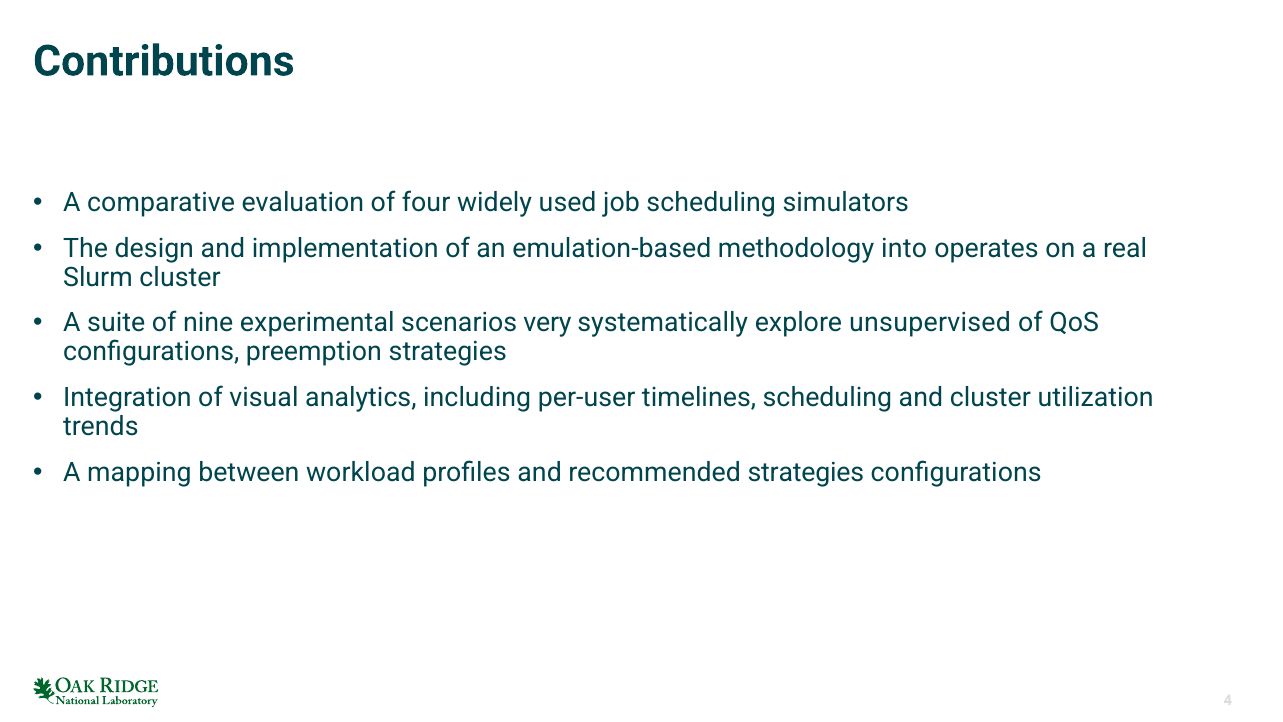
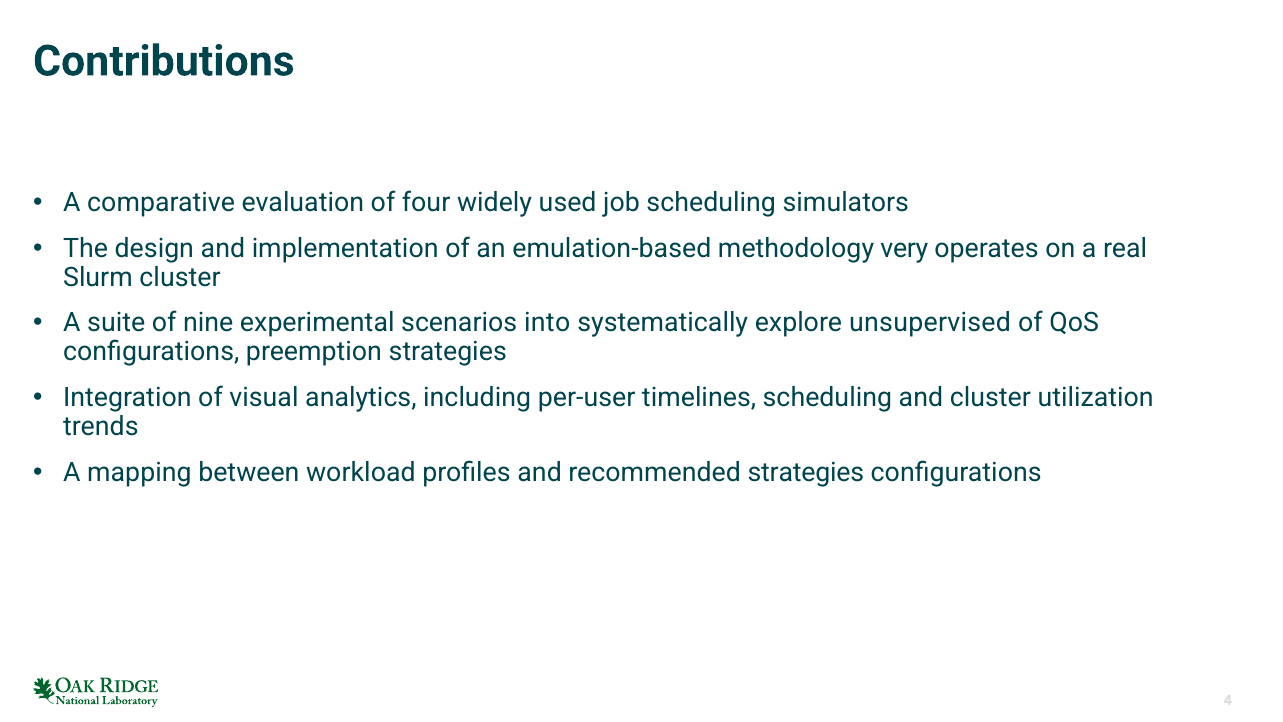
into: into -> very (904, 248)
very: very -> into (547, 323)
